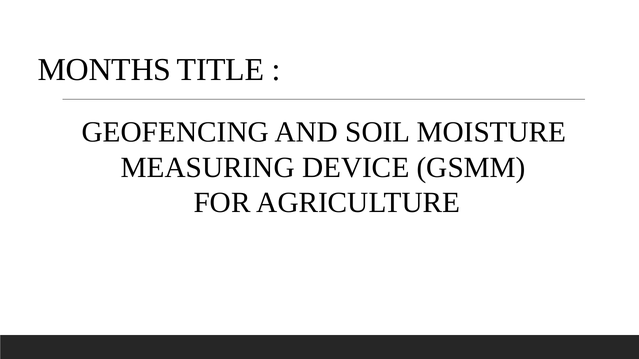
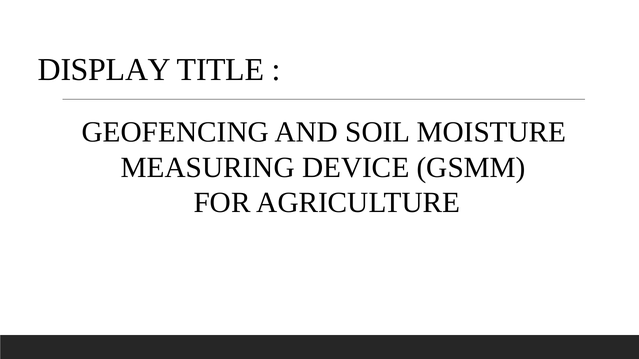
MONTHS: MONTHS -> DISPLAY (104, 70)
